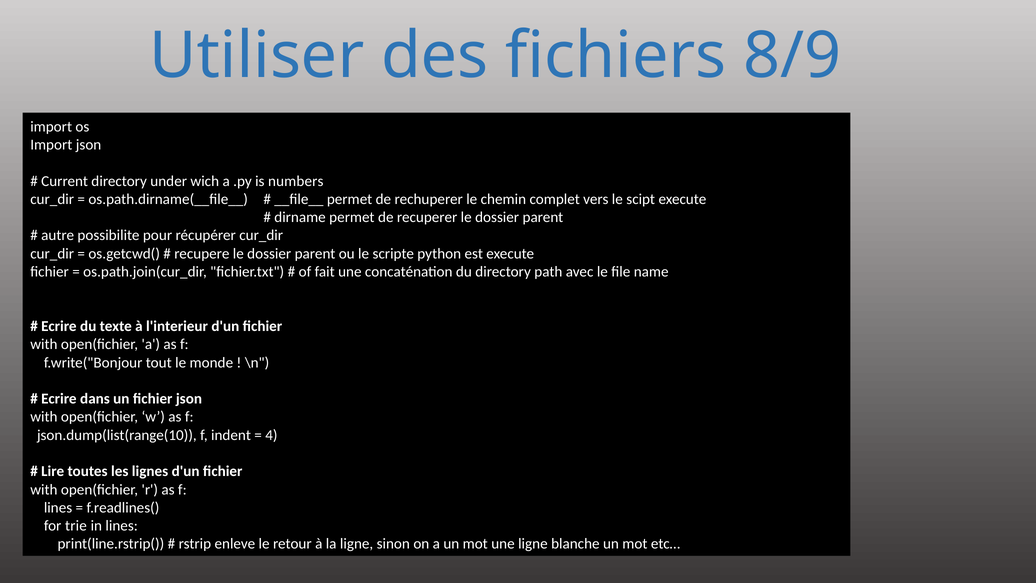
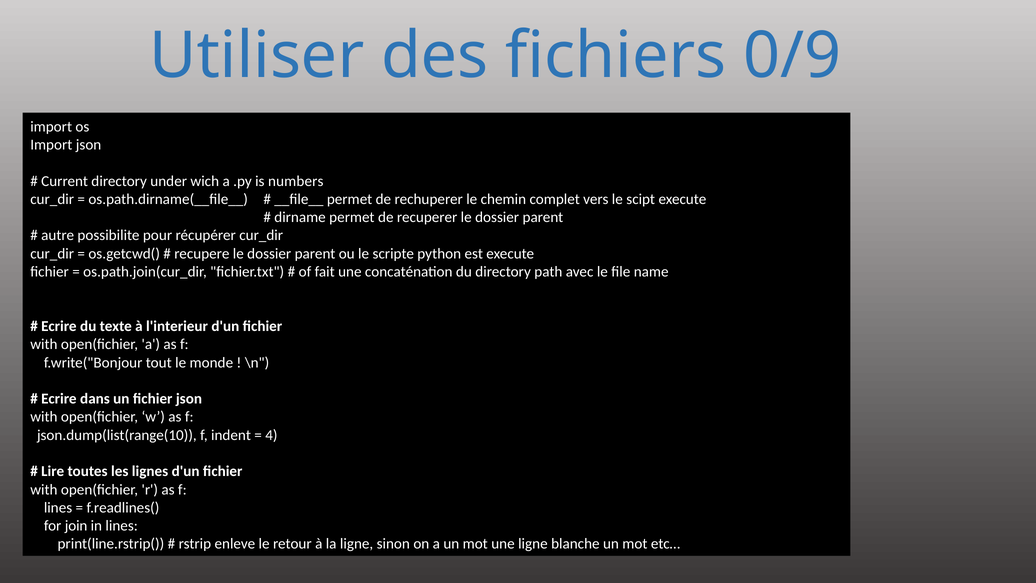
8/9: 8/9 -> 0/9 (792, 56)
trie: trie -> join (76, 526)
